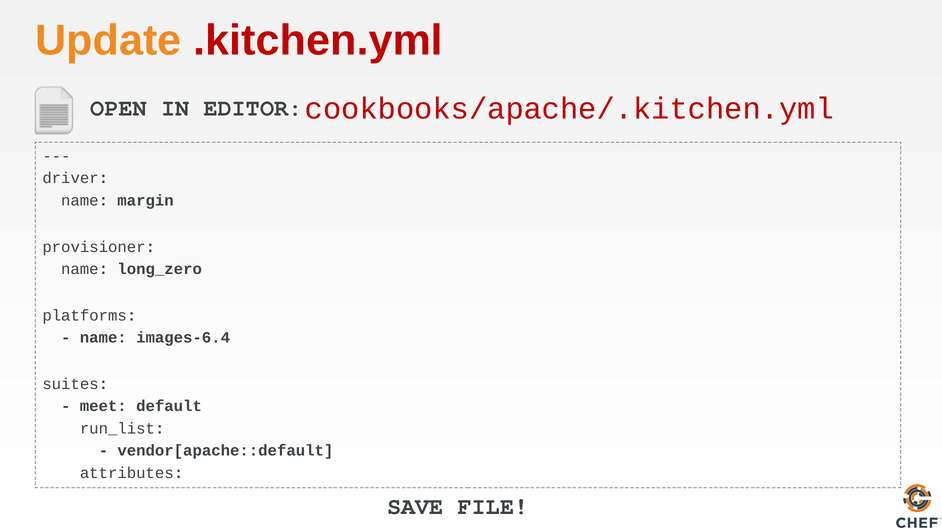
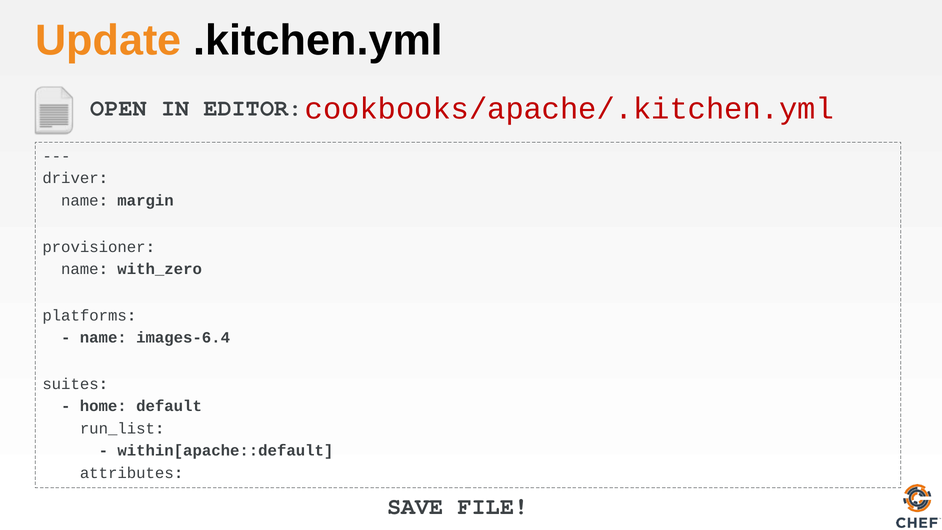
.kitchen.yml colour: red -> black (318, 41)
long_zero: long_zero -> with_zero (160, 269)
meet: meet -> home (103, 406)
vendor[apache::default: vendor[apache::default -> within[apache::default (225, 451)
